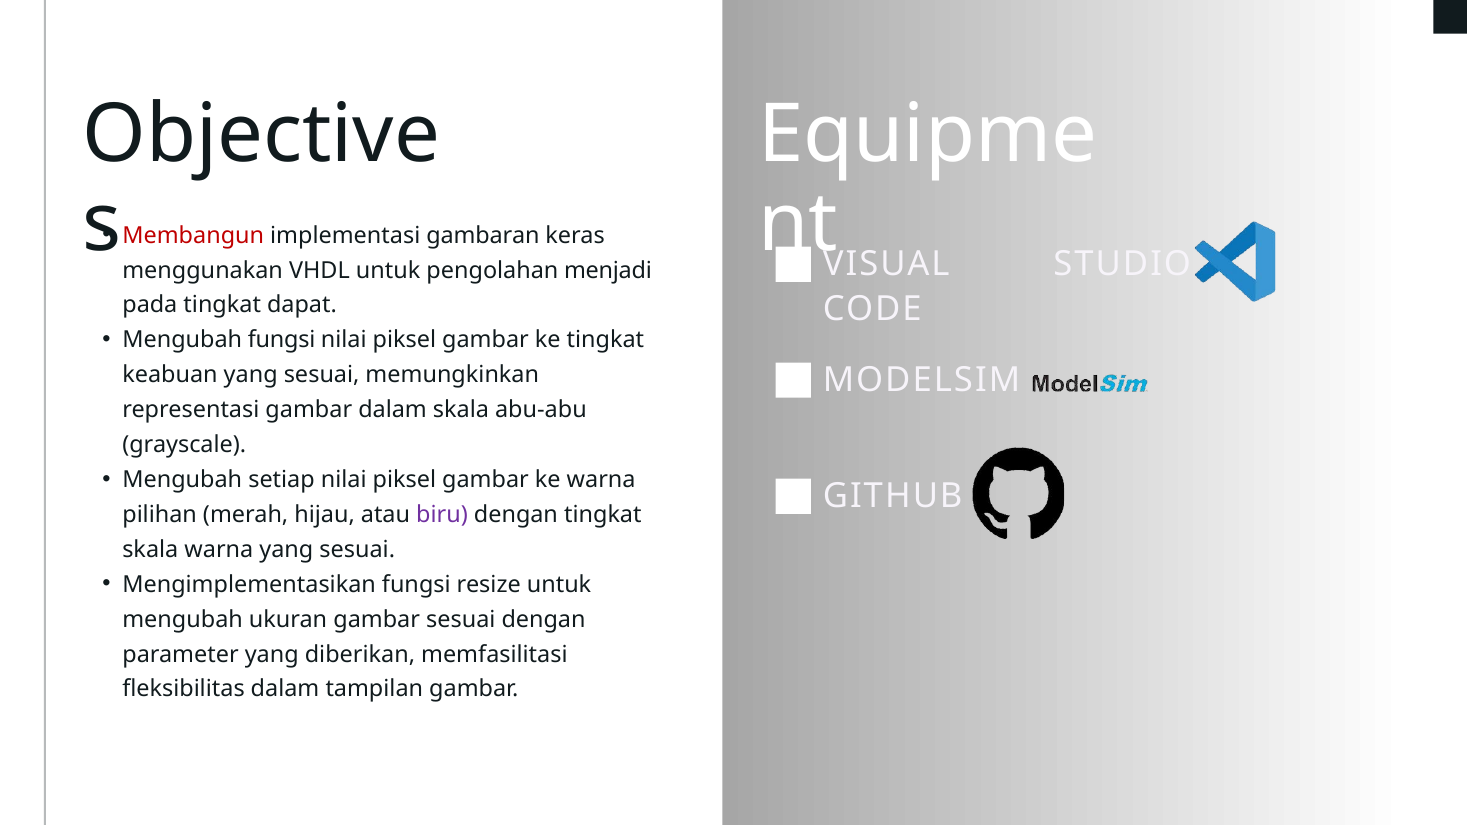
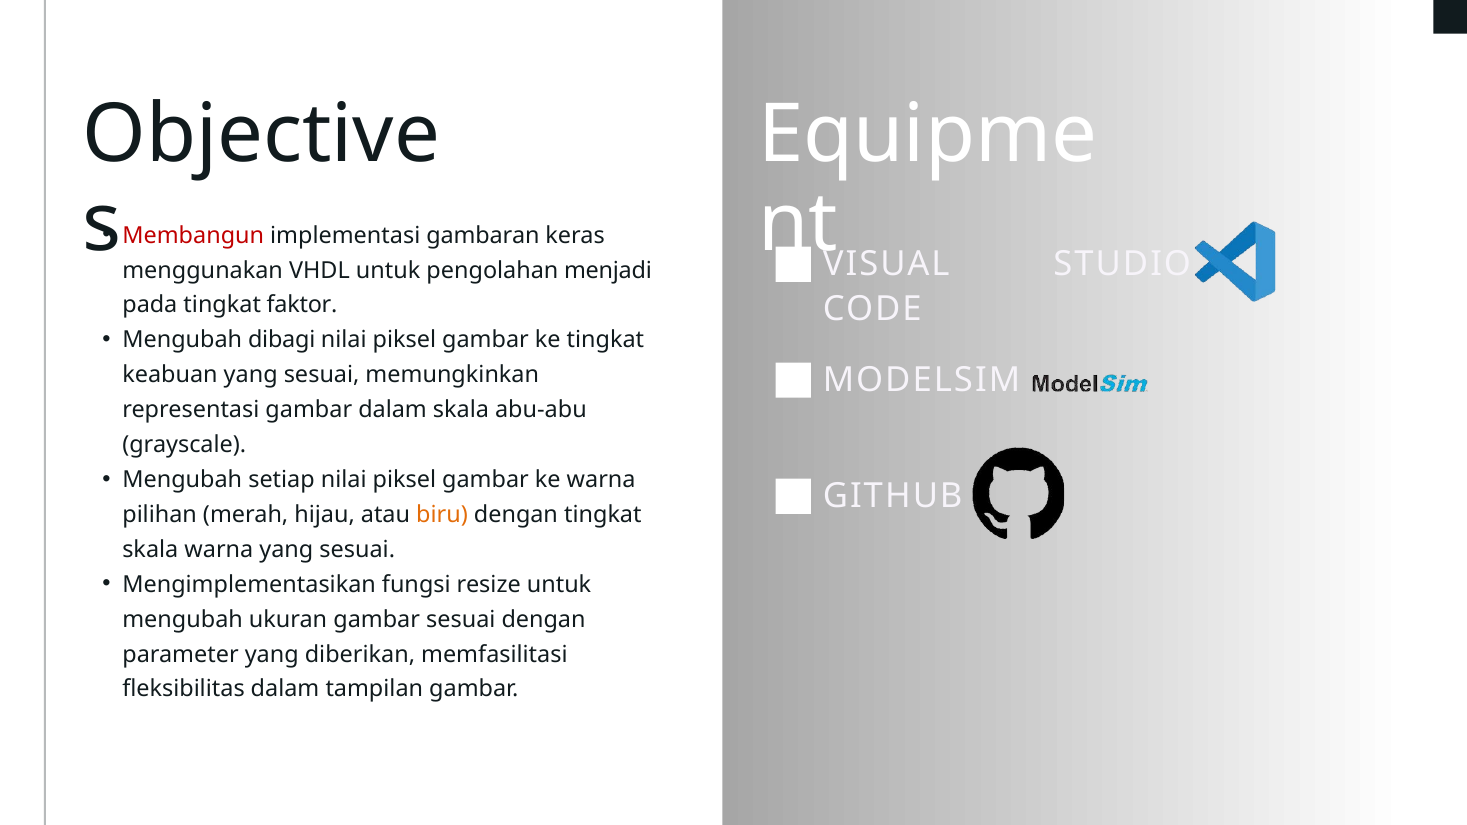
dapat: dapat -> faktor (302, 305)
Mengubah fungsi: fungsi -> dibagi (282, 340)
biru colour: purple -> orange (442, 515)
